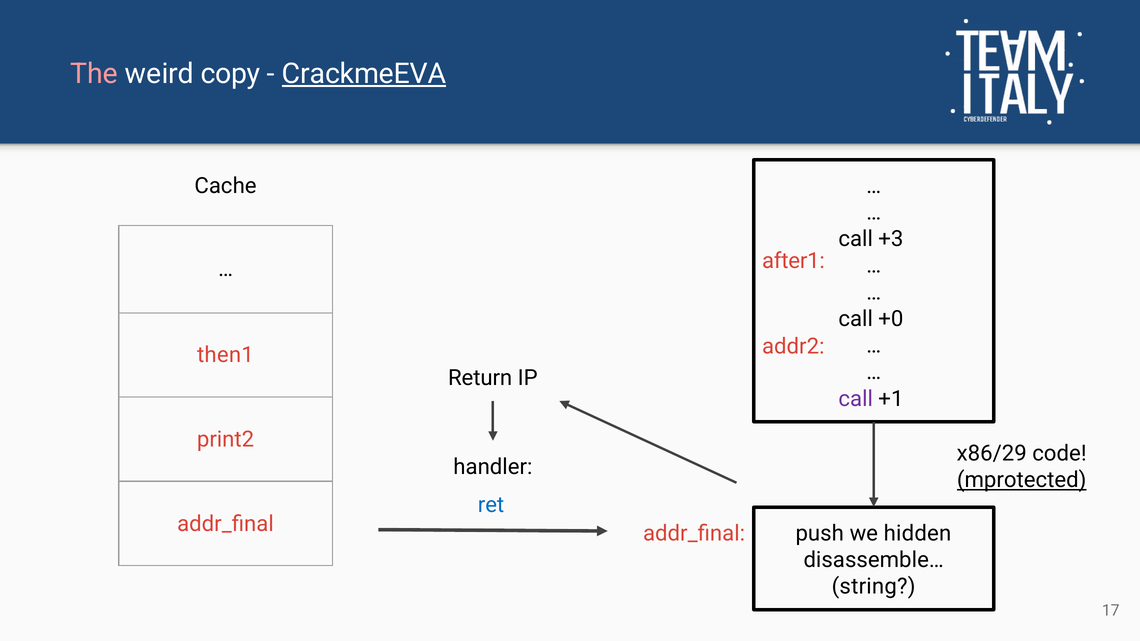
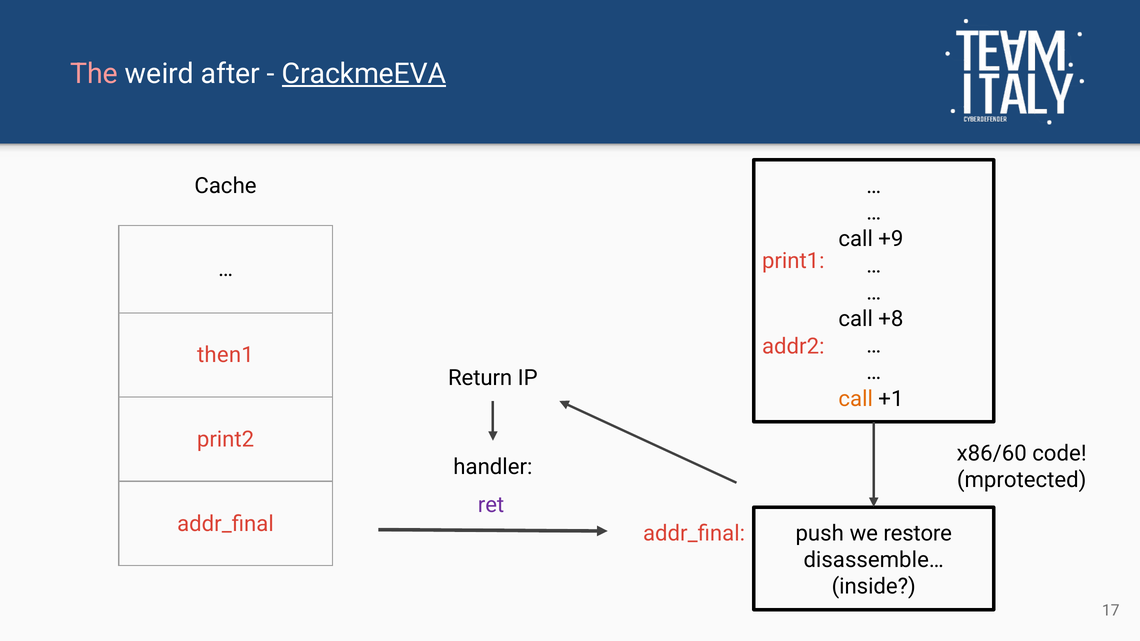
copy: copy -> after (230, 74)
+3: +3 -> +9 (891, 239)
after1: after1 -> print1 (793, 261)
+0: +0 -> +8 (891, 319)
call colour: purple -> orange (856, 399)
x86/29: x86/29 -> x86/60 (992, 454)
mprotected underline: present -> none (1022, 480)
ret colour: blue -> purple (491, 505)
hidden: hidden -> restore (918, 534)
string: string -> inside (874, 587)
